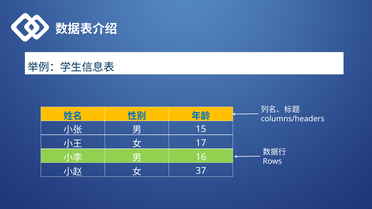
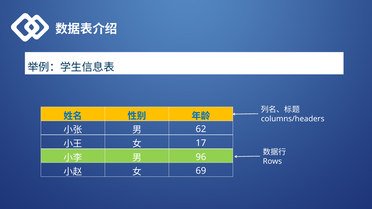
15: 15 -> 62 (201, 129)
16: 16 -> 96 (201, 157)
37: 37 -> 69 (201, 171)
